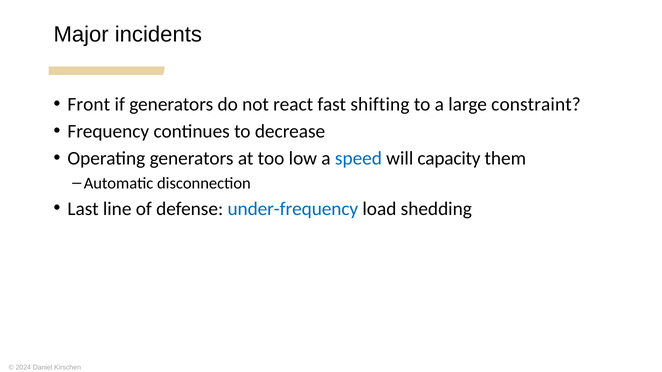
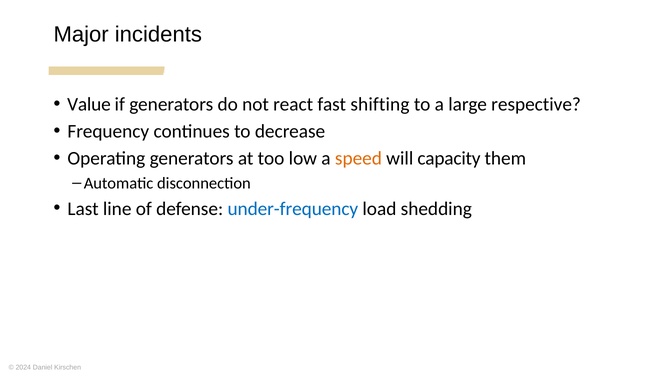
Front: Front -> Value (89, 105)
constraint: constraint -> respective (536, 105)
speed colour: blue -> orange (358, 159)
